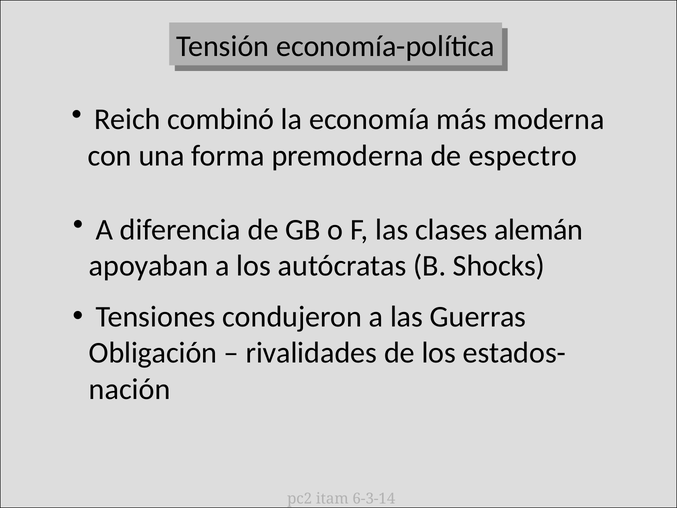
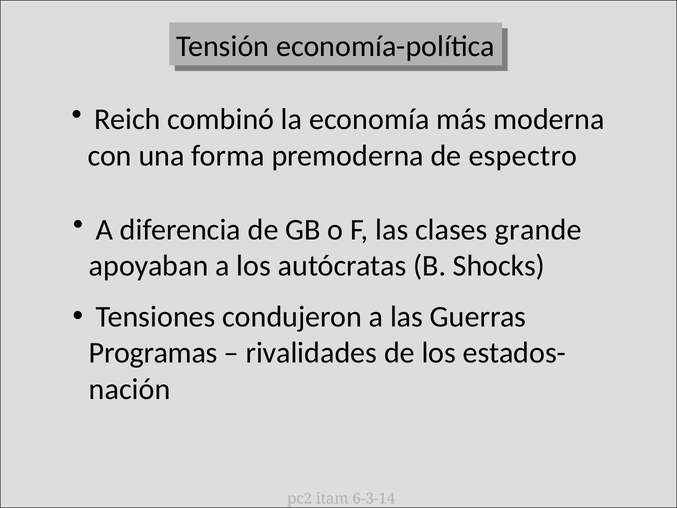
alemán: alemán -> grande (538, 229)
Obligación: Obligación -> Programas (153, 353)
